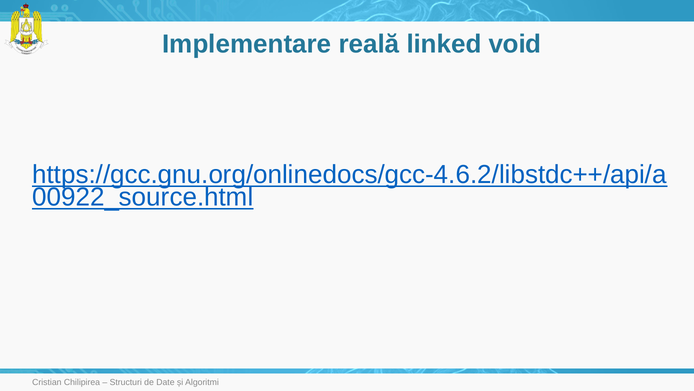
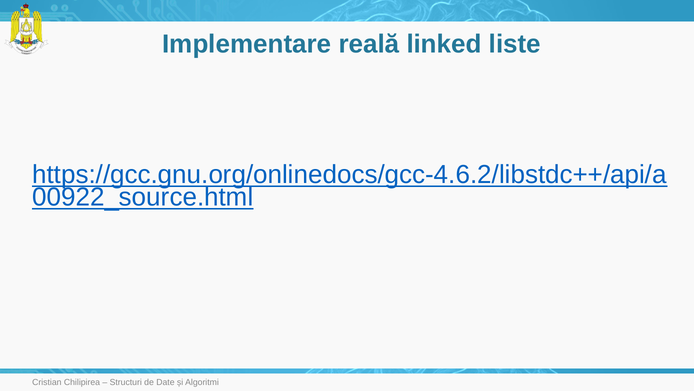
void: void -> liste (515, 44)
